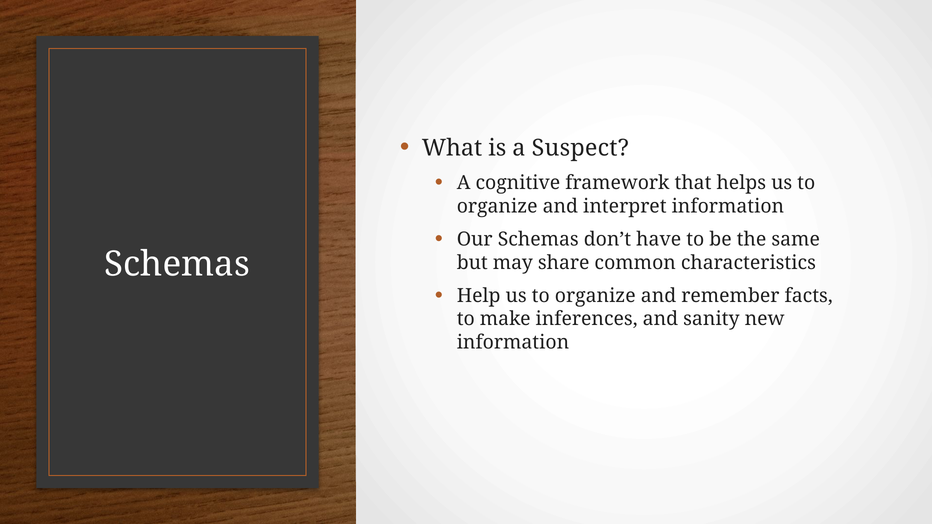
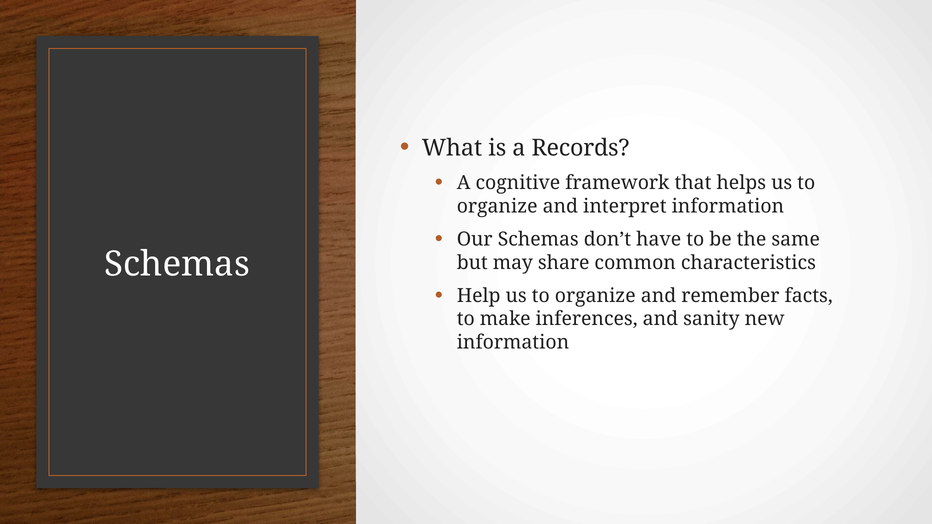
Suspect: Suspect -> Records (580, 148)
